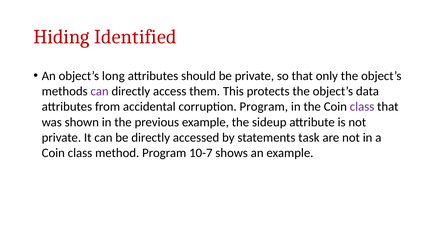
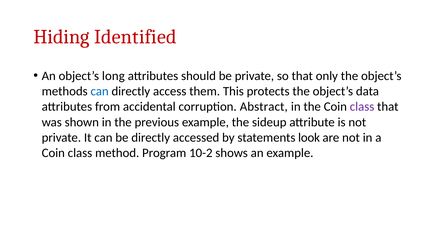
can colour: purple -> blue (100, 91)
corruption Program: Program -> Abstract (264, 107)
task: task -> look (309, 137)
10-7: 10-7 -> 10-2 (201, 153)
